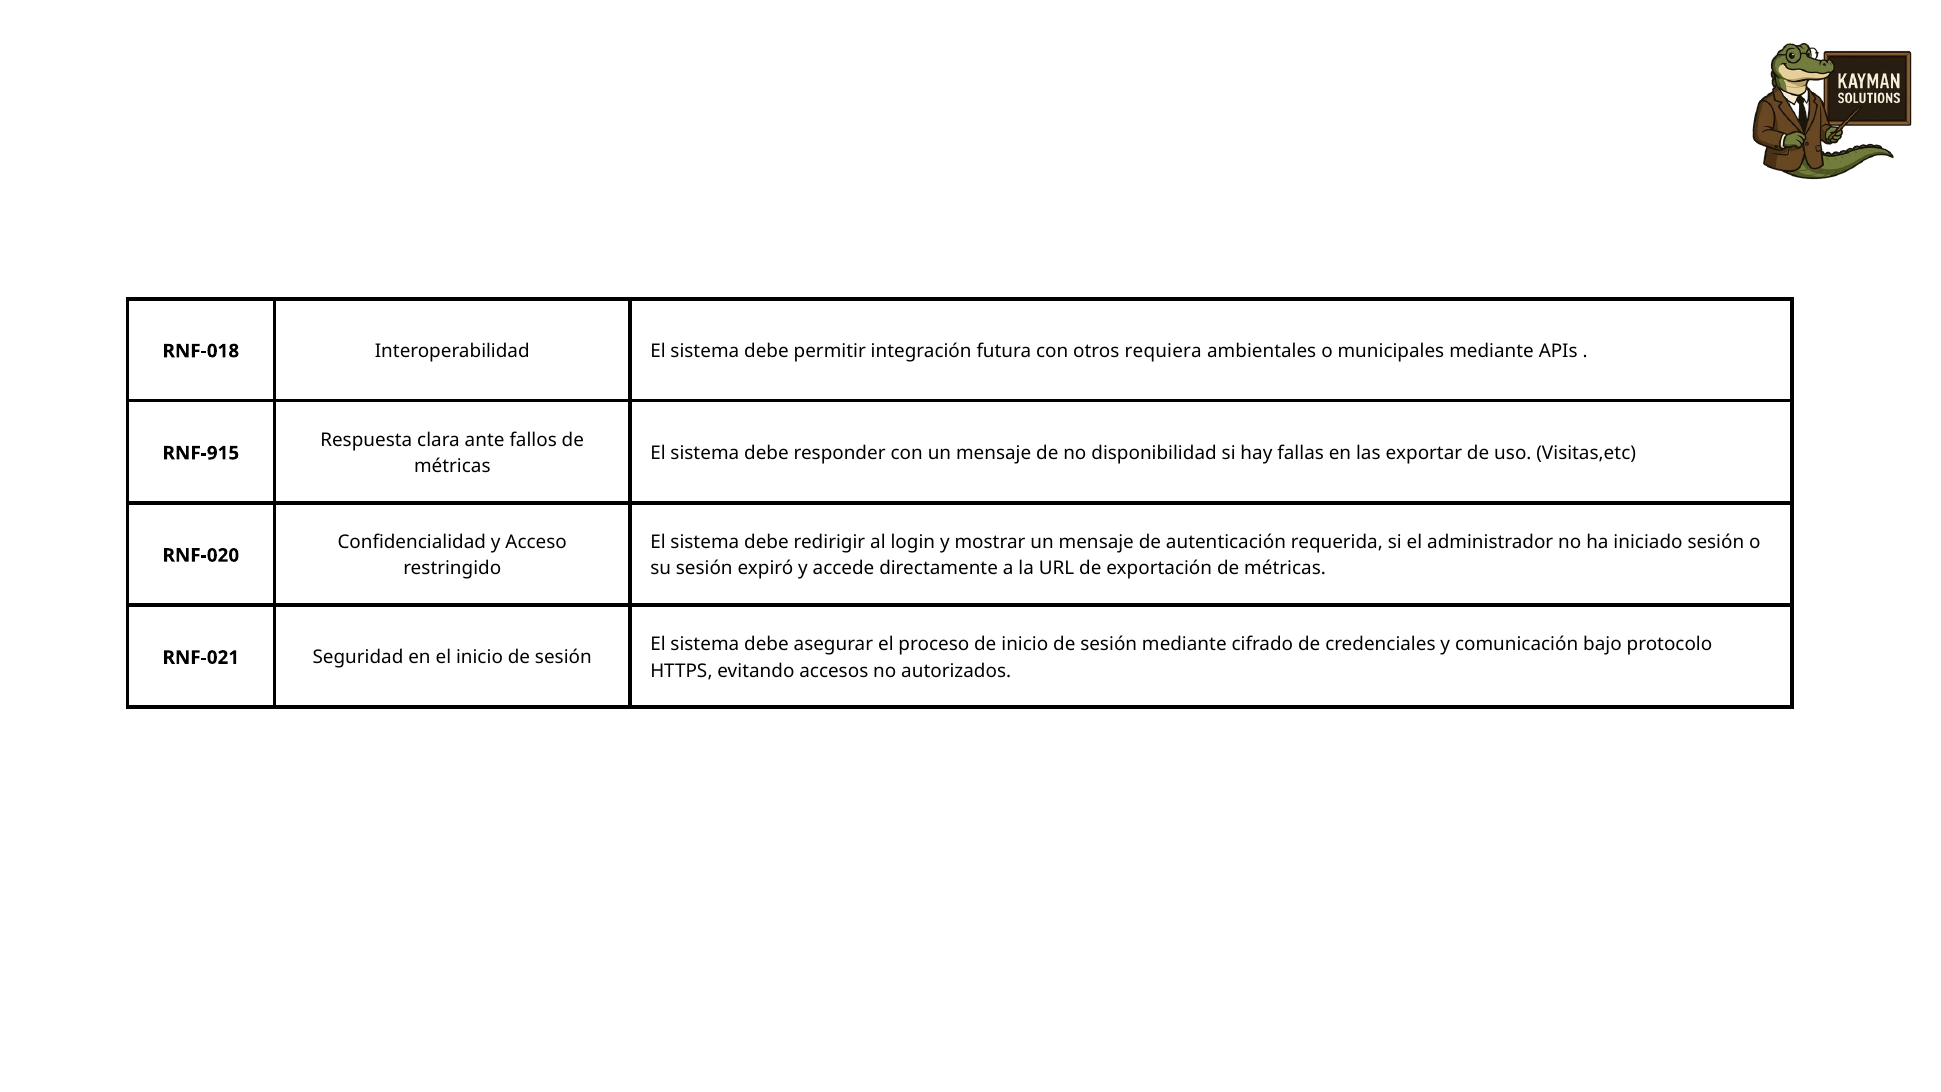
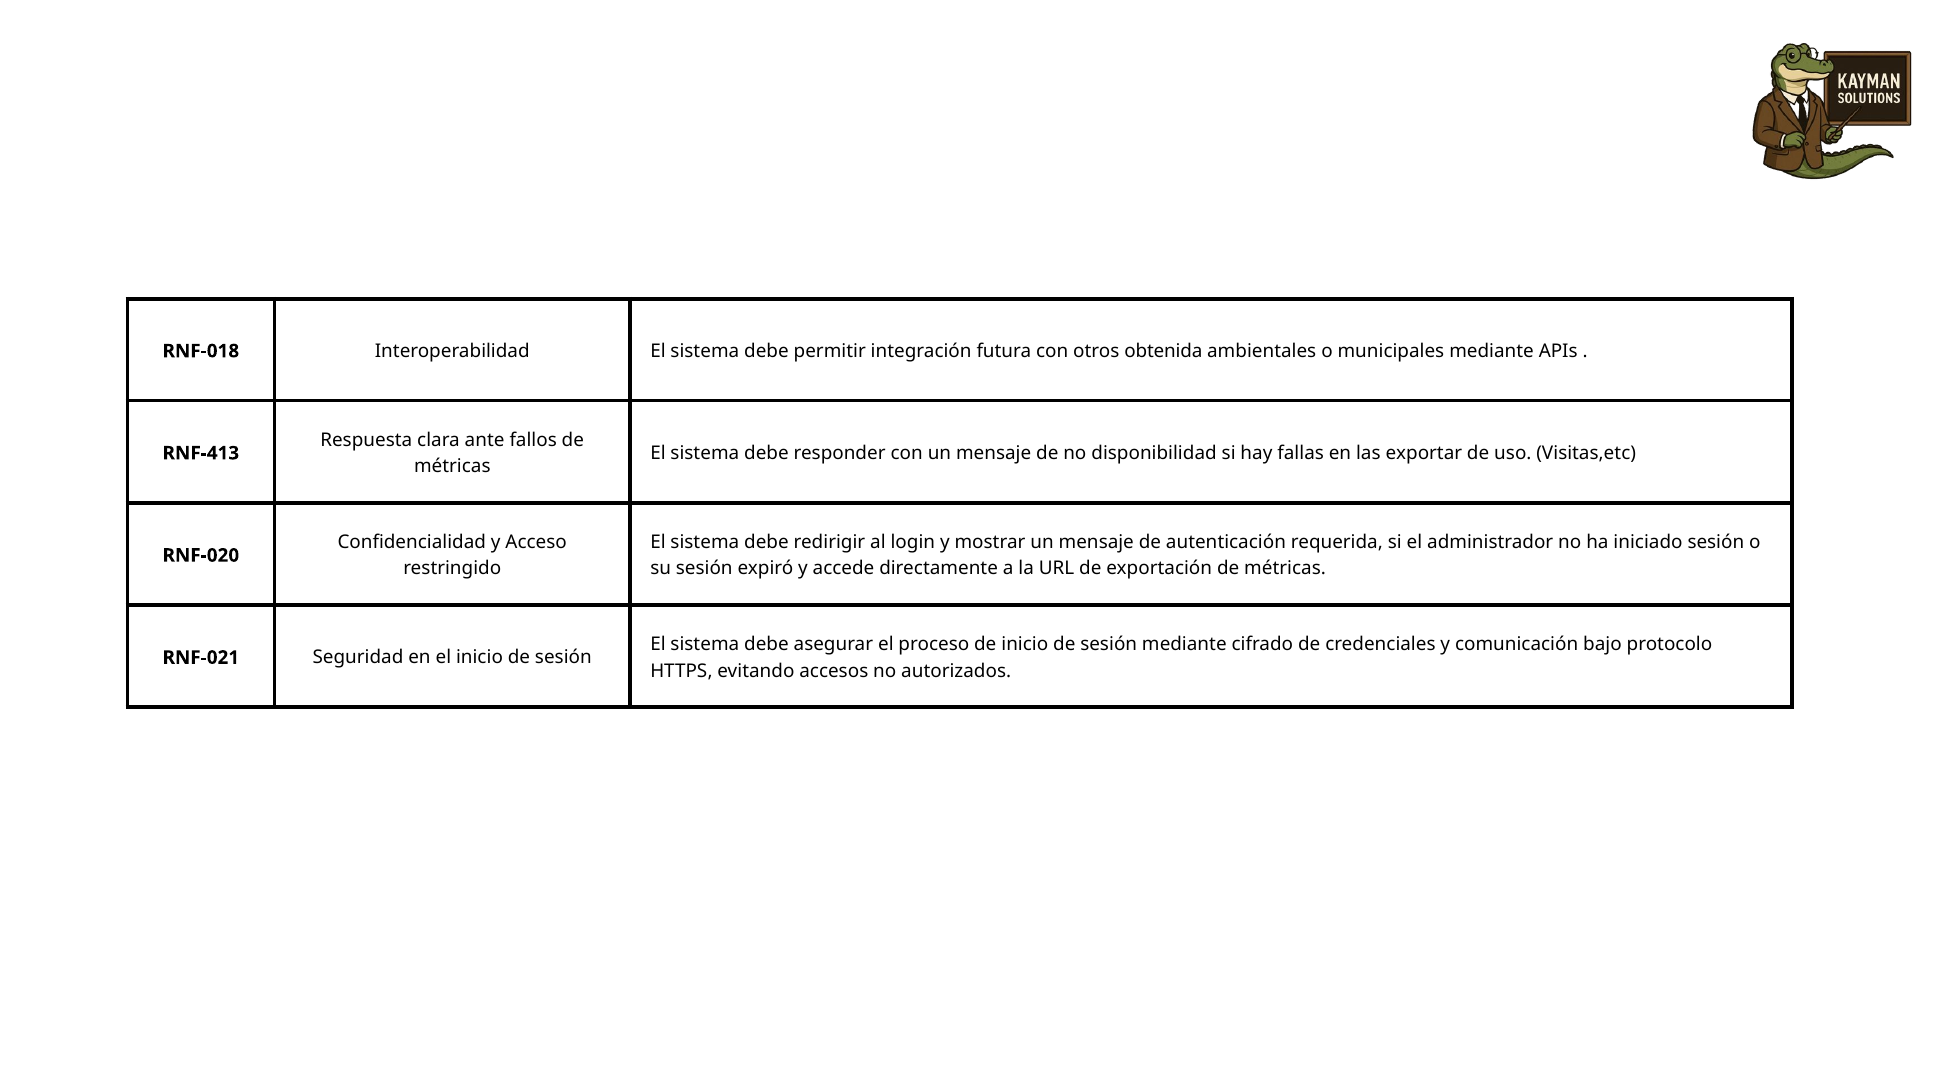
requiera: requiera -> obtenida (1163, 351)
RNF-915: RNF-915 -> RNF-413 (201, 453)
